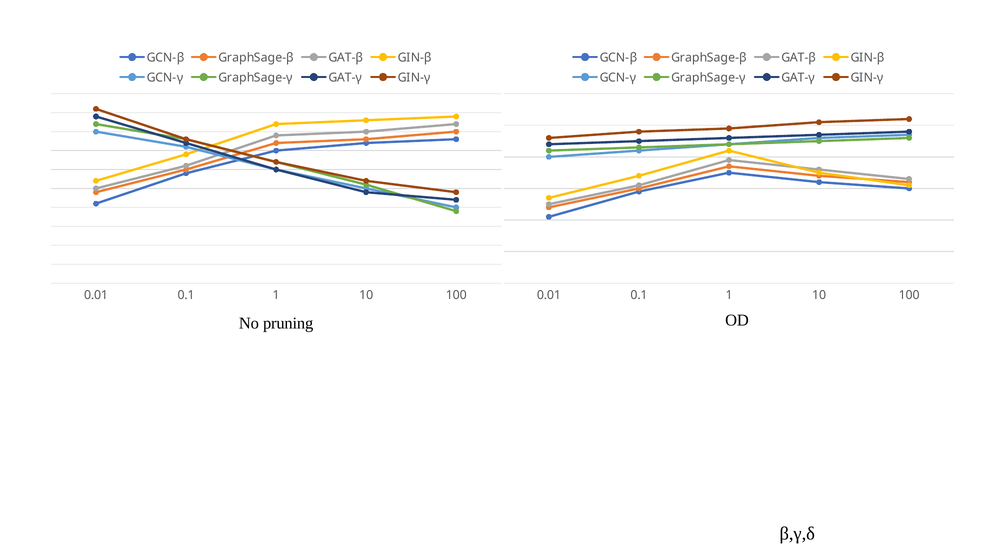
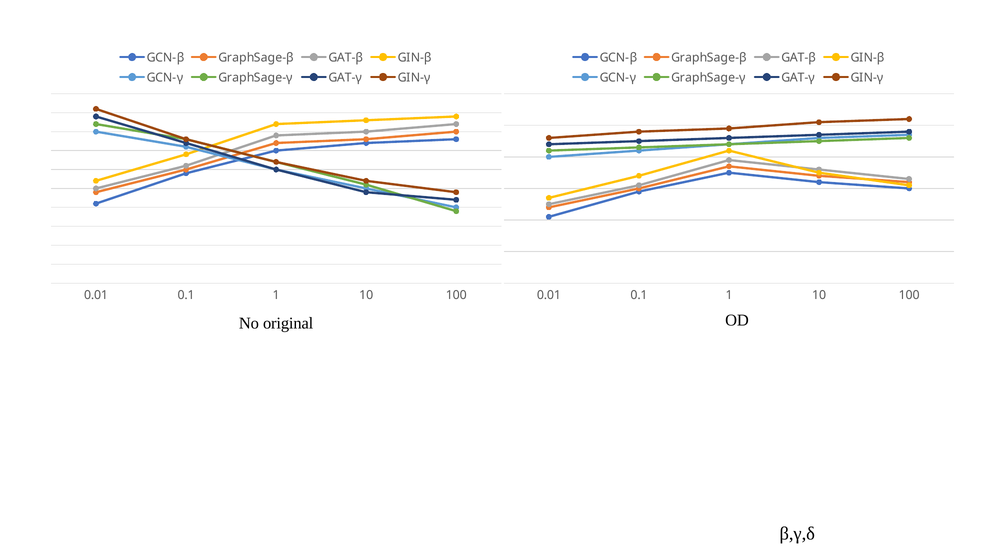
pruning: pruning -> original (288, 323)
